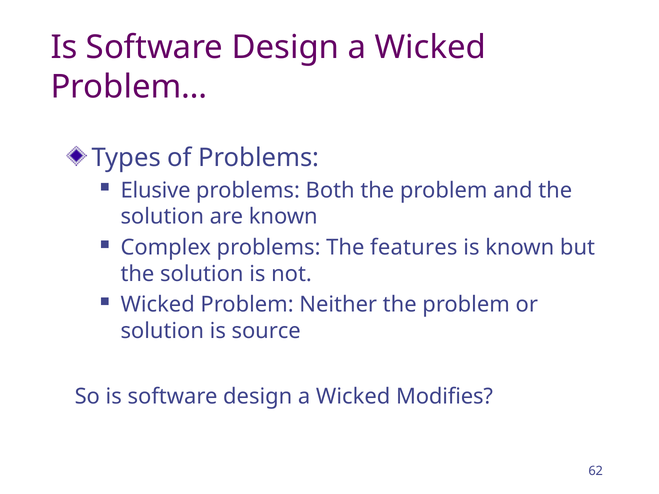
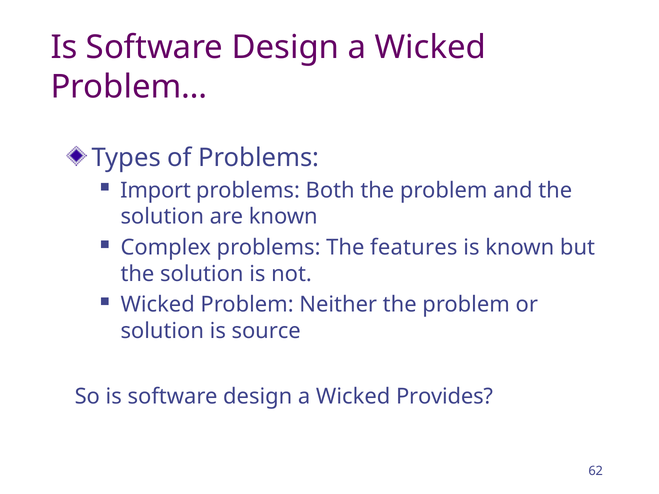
Elusive: Elusive -> Import (156, 190)
Modifies: Modifies -> Provides (445, 397)
